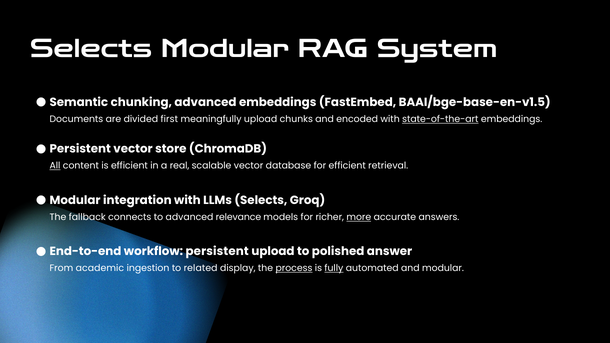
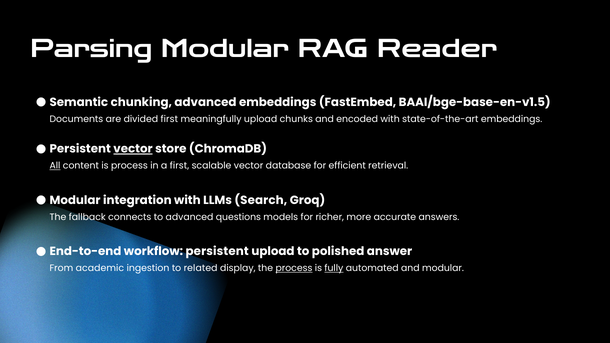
Selects: Selects -> Parsing (91, 49)
System: System -> Reader (437, 49)
state-of-the-art underline: present -> none (440, 119)
vector underline: none -> present (133, 149)
is efficient: efficient -> process (129, 166)
a real: real -> first (179, 166)
LLMs Selects: Selects -> Search (261, 200)
relevance: relevance -> questions (238, 217)
more underline: present -> none (359, 217)
